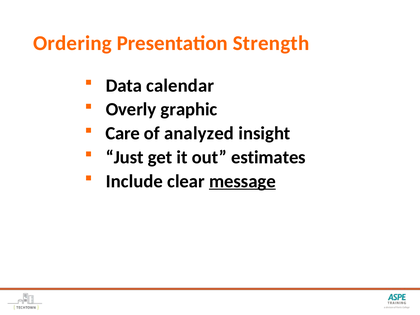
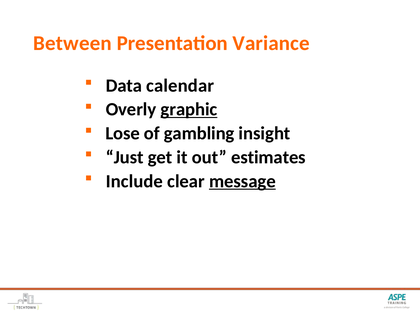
Ordering: Ordering -> Between (72, 43)
Strength: Strength -> Variance (271, 43)
graphic underline: none -> present (189, 109)
Care: Care -> Lose (123, 133)
analyzed: analyzed -> gambling (199, 133)
